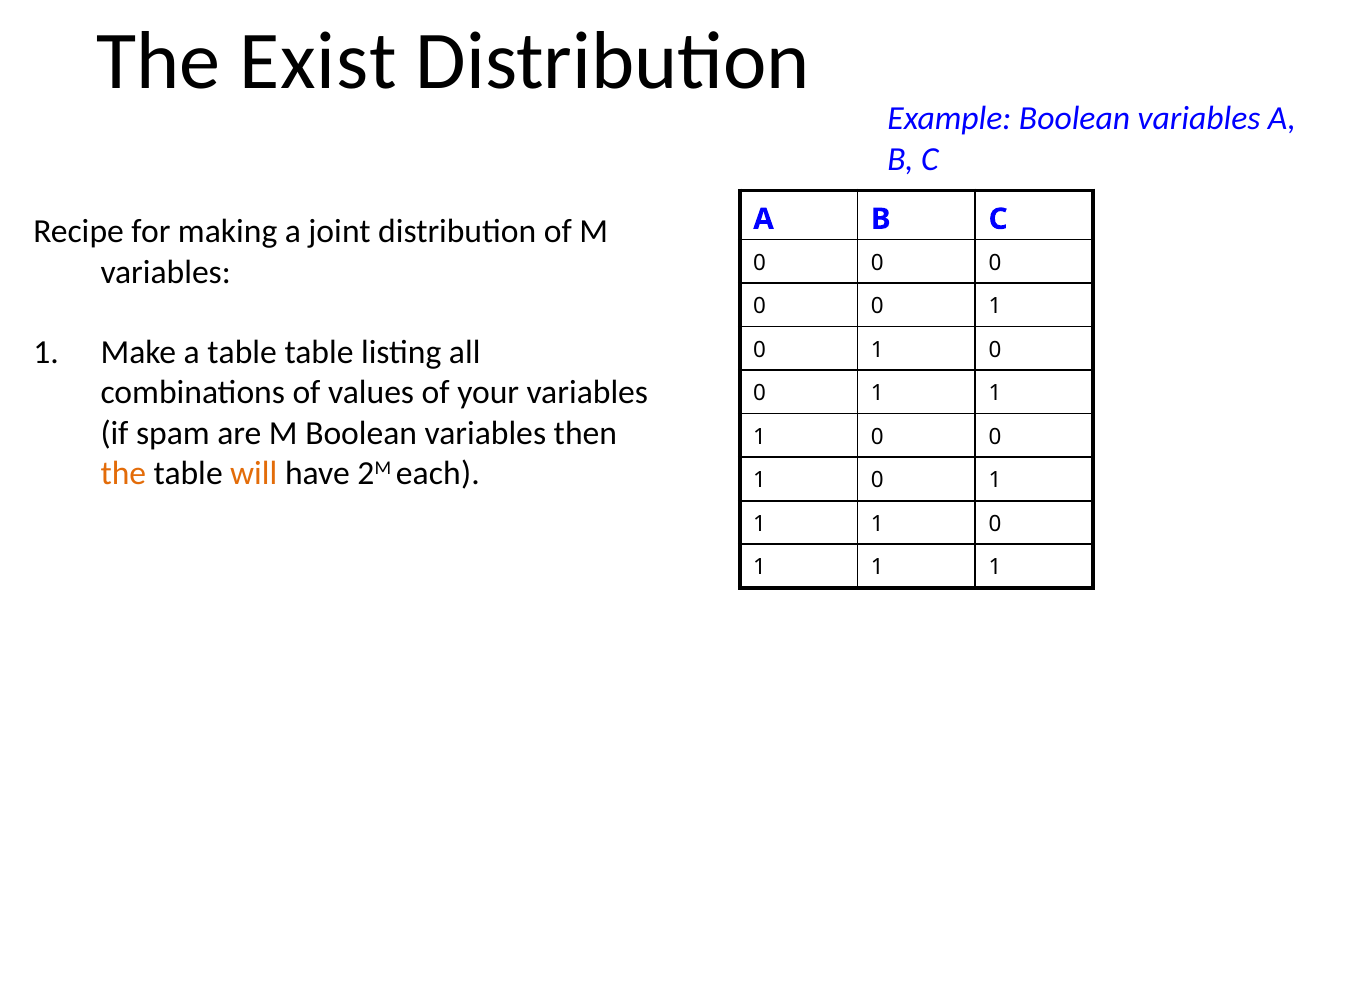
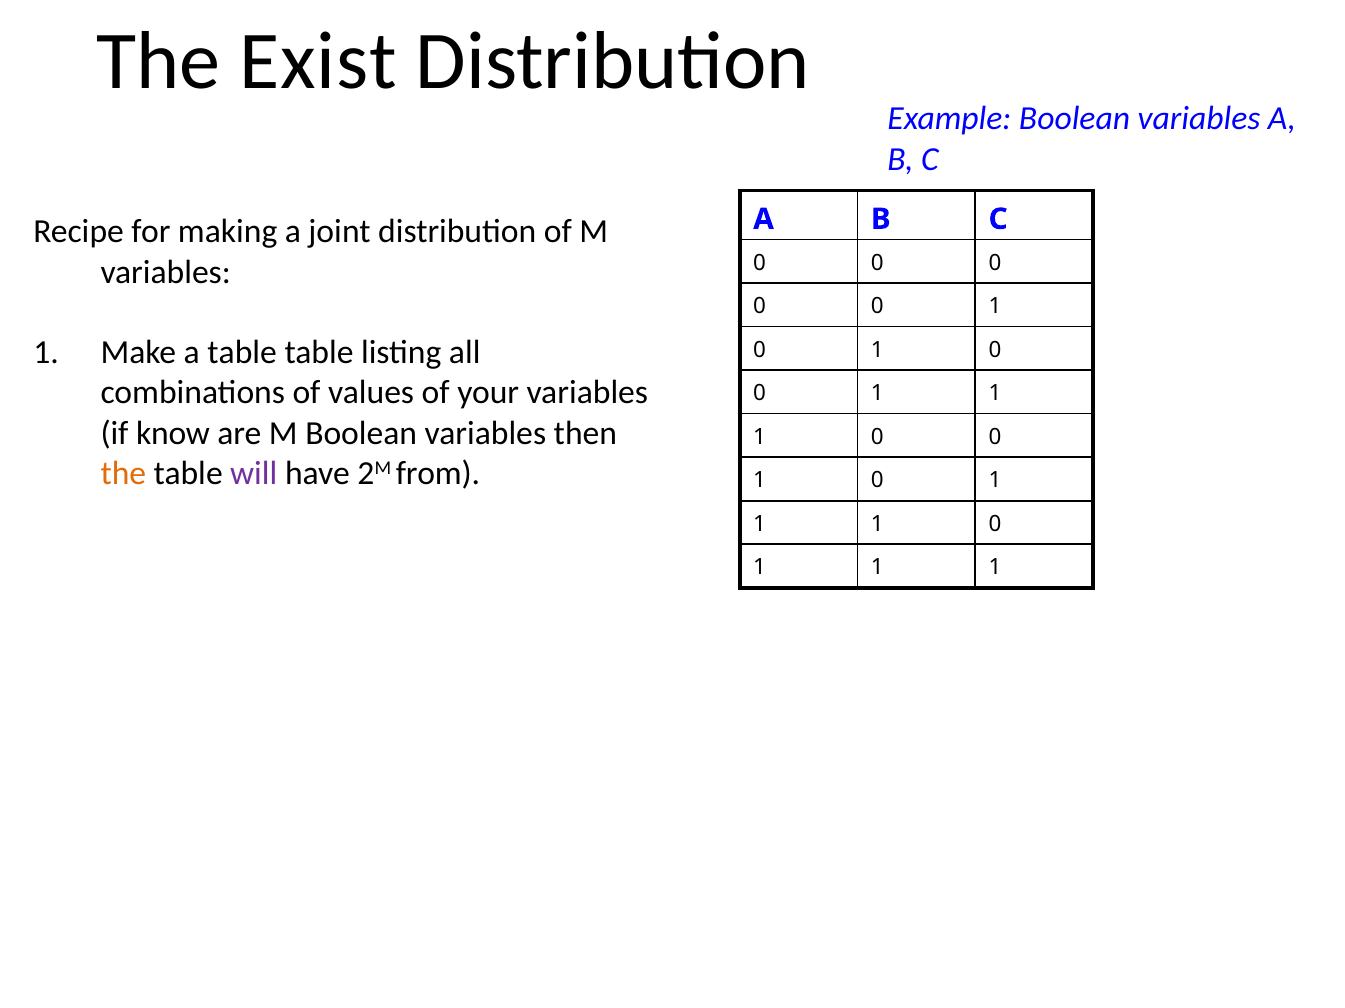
spam: spam -> know (173, 434)
will colour: orange -> purple (254, 474)
each: each -> from (438, 474)
